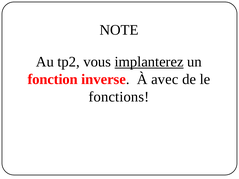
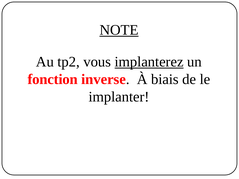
NOTE underline: none -> present (119, 30)
avec: avec -> biais (165, 79)
fonctions: fonctions -> implanter (119, 97)
